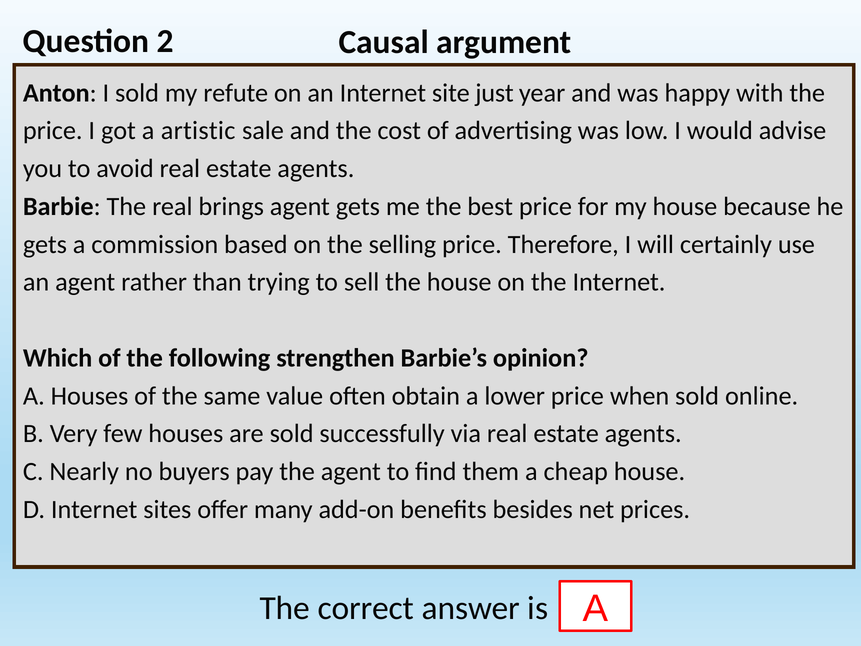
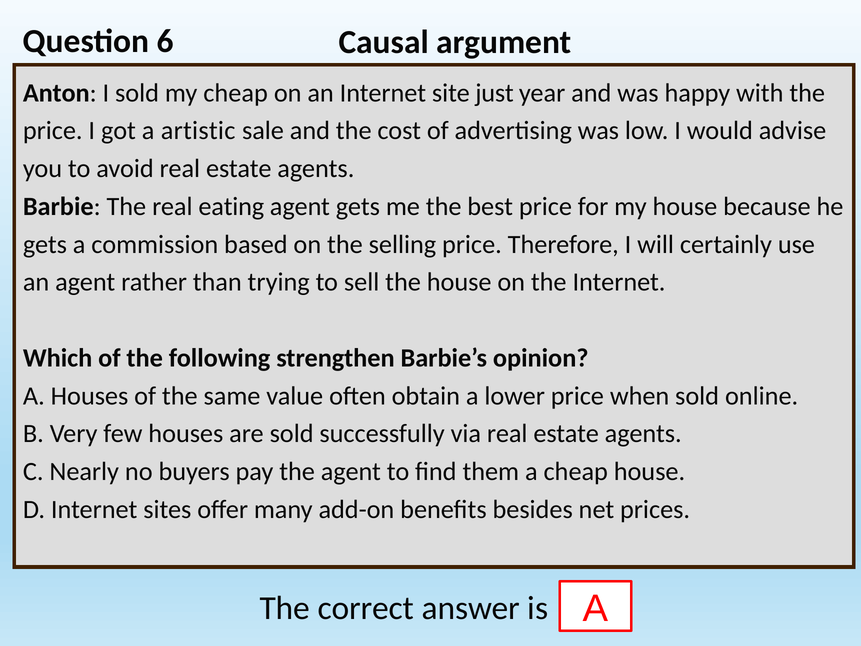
2: 2 -> 6 (165, 41)
my refute: refute -> cheap (236, 93)
brings: brings -> eating (231, 206)
